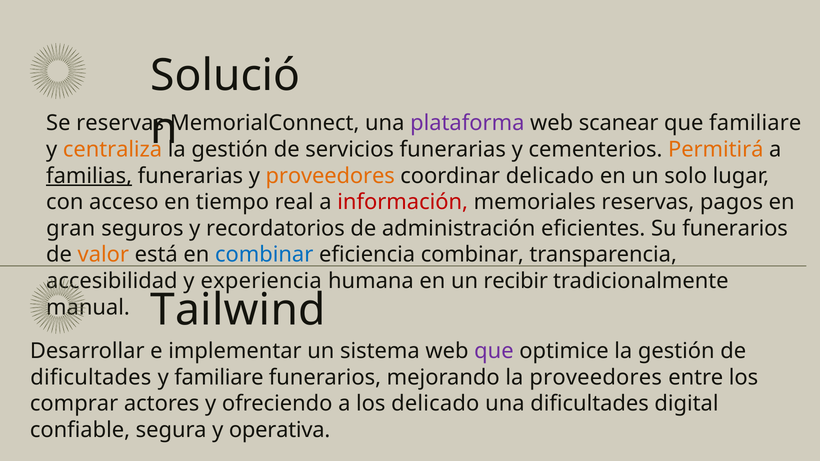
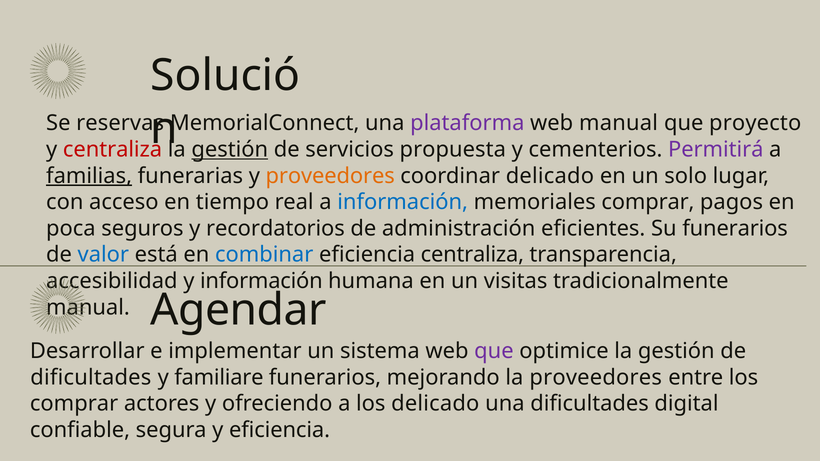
web scanear: scanear -> manual (619, 123)
que familiare: familiare -> proyecto (755, 123)
centraliza colour: orange -> red (113, 150)
gestión underline: none -> present (230, 150)
servicios funerarias: funerarias -> propuesta (453, 150)
Permitirá colour: orange -> purple (716, 150)
información colour: red -> blue (403, 202)
memoriales reservas: reservas -> comprar (648, 202)
gran: gran -> poca (71, 229)
valor colour: orange -> blue (103, 255)
eficiencia combinar: combinar -> centraliza (472, 255)
y experiencia: experiencia -> información (261, 281)
recibir: recibir -> visitas (516, 281)
Tailwind: Tailwind -> Agendar (238, 310)
y operativa: operativa -> eficiencia (280, 430)
